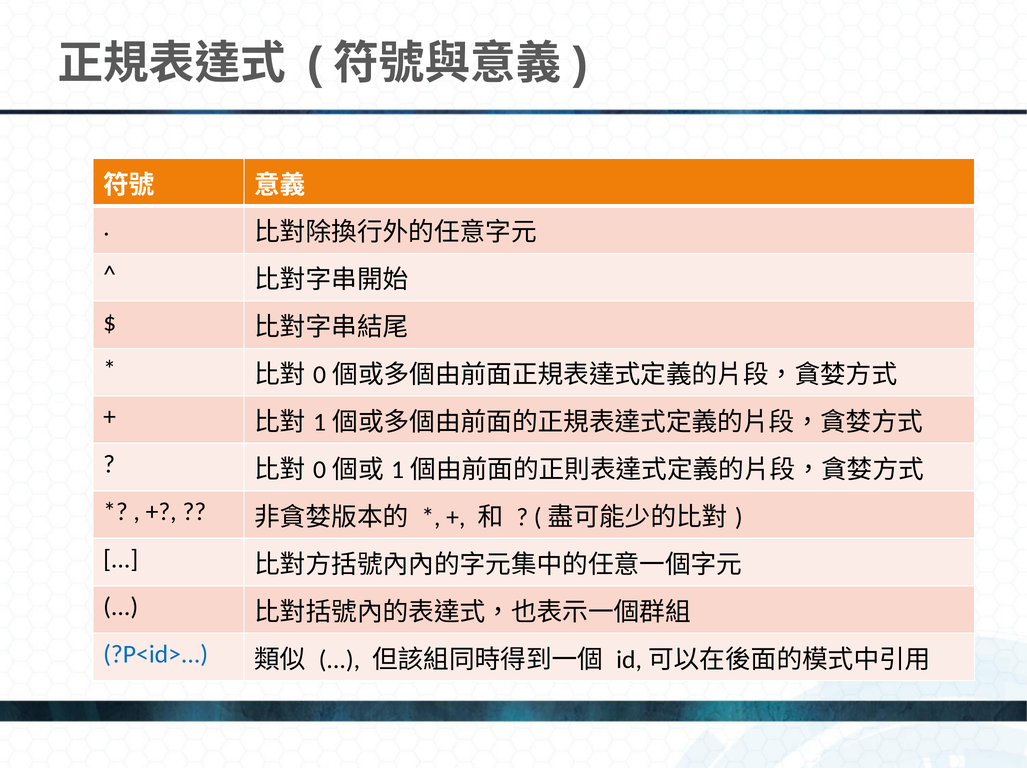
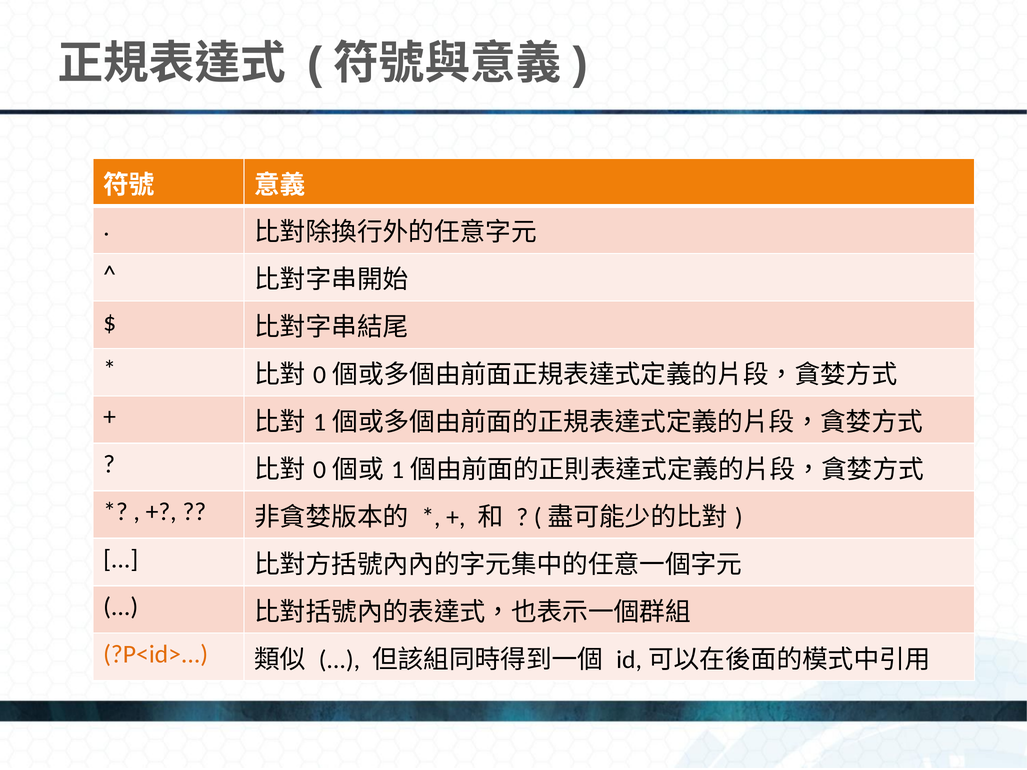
?P<id> colour: blue -> orange (156, 654)
